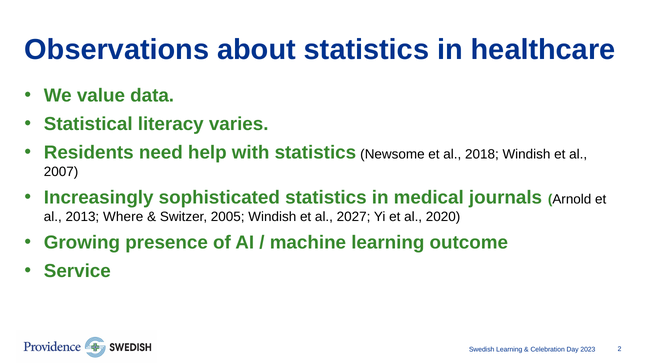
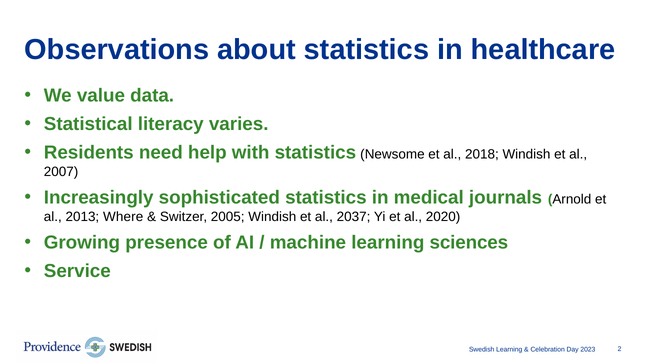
2027: 2027 -> 2037 (354, 217)
outcome: outcome -> sciences (469, 243)
